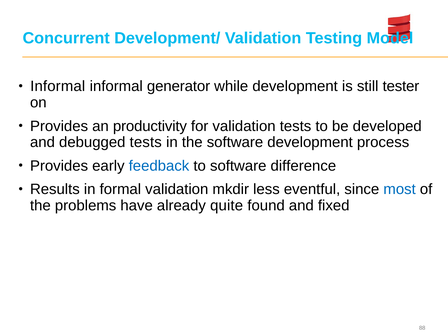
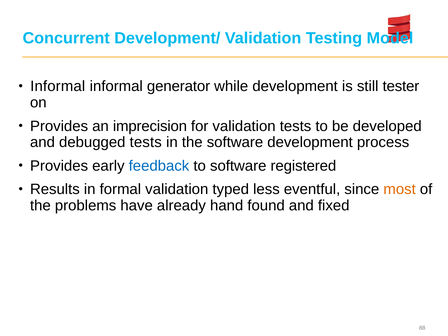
productivity: productivity -> imprecision (150, 126)
difference: difference -> registered (303, 166)
mkdir: mkdir -> typed (231, 189)
most colour: blue -> orange (400, 189)
quite: quite -> hand (227, 205)
